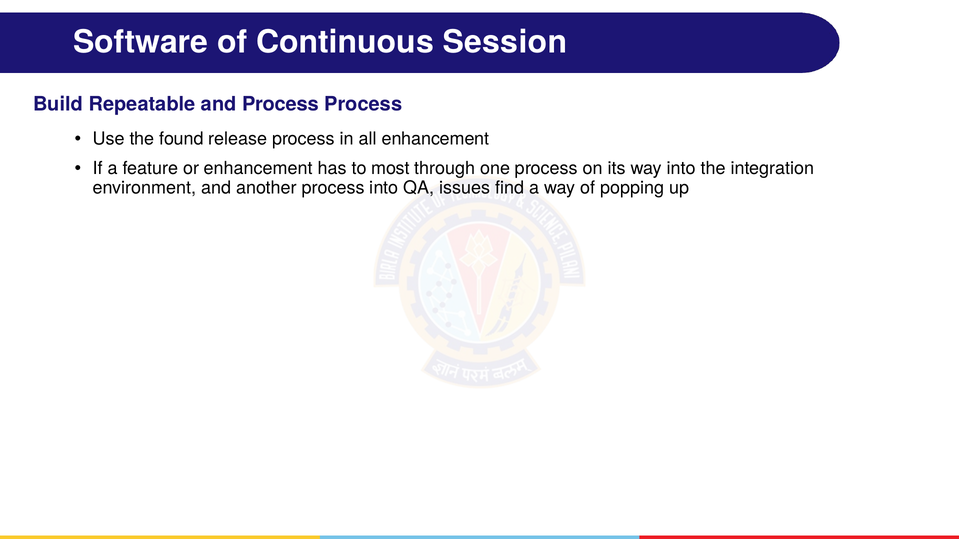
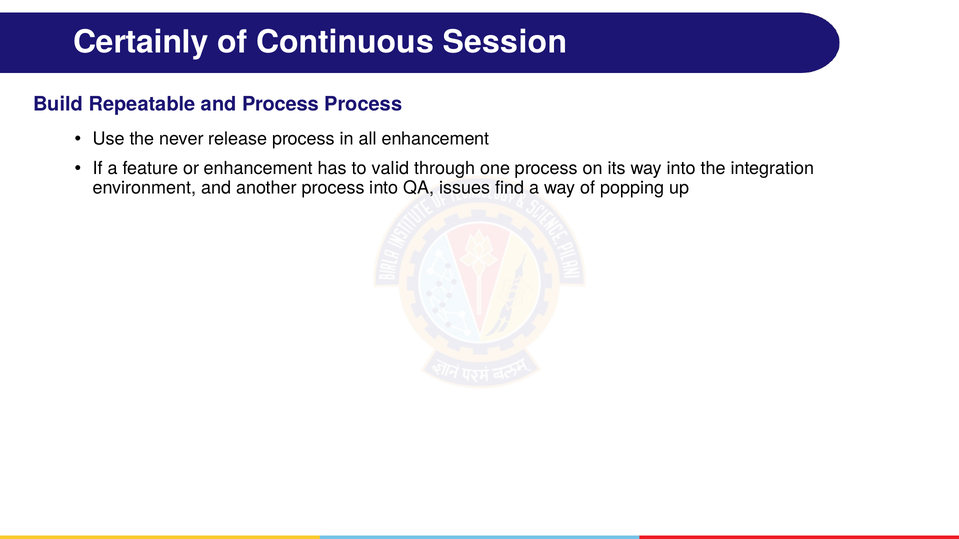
Software: Software -> Certainly (141, 42)
found: found -> never (181, 139)
most: most -> valid (390, 168)
